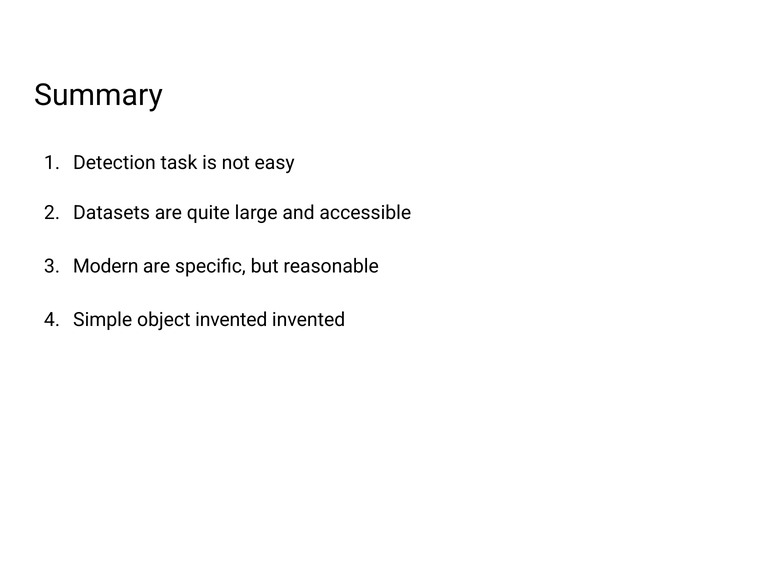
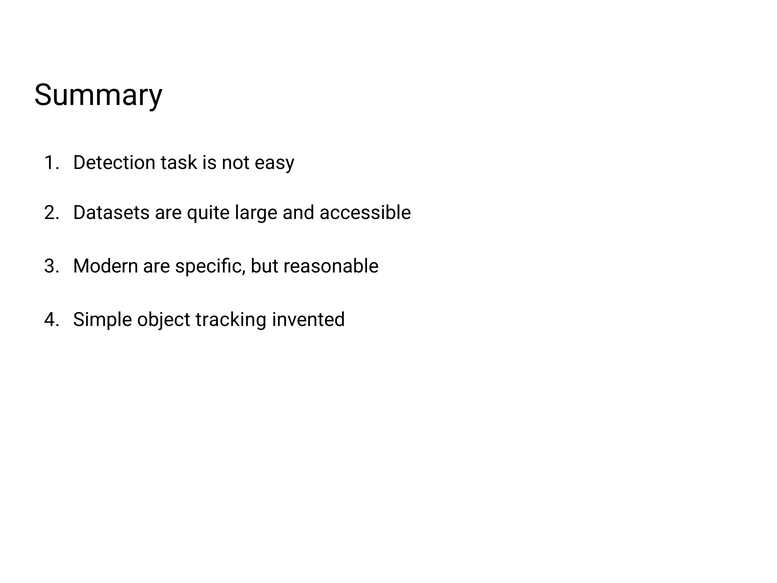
object invented: invented -> tracking (231, 320)
